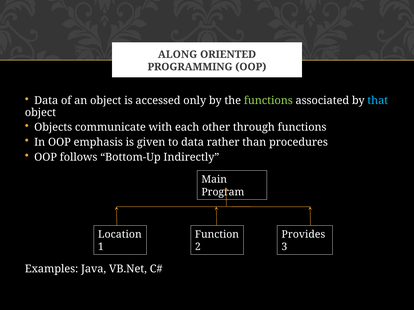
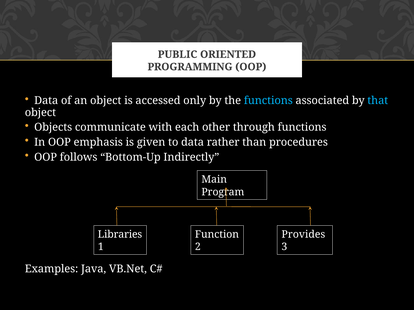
ALONG: ALONG -> PUBLIC (178, 55)
functions colour: light green -> light blue (268, 101)
Location: Location -> Libraries (120, 235)
